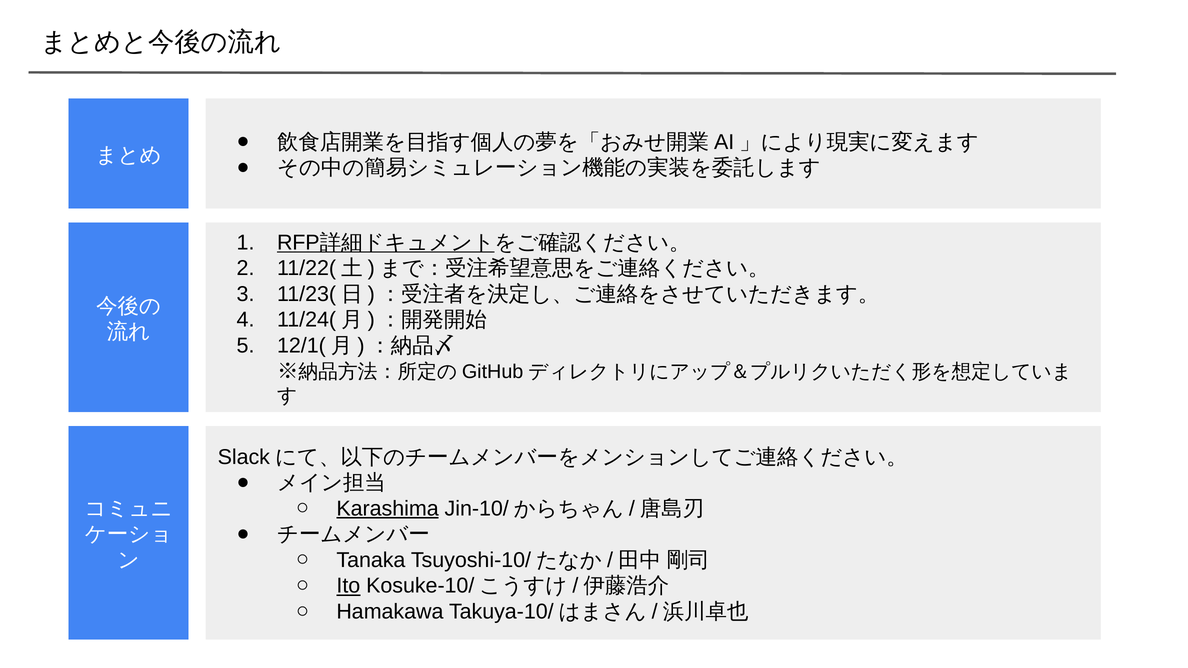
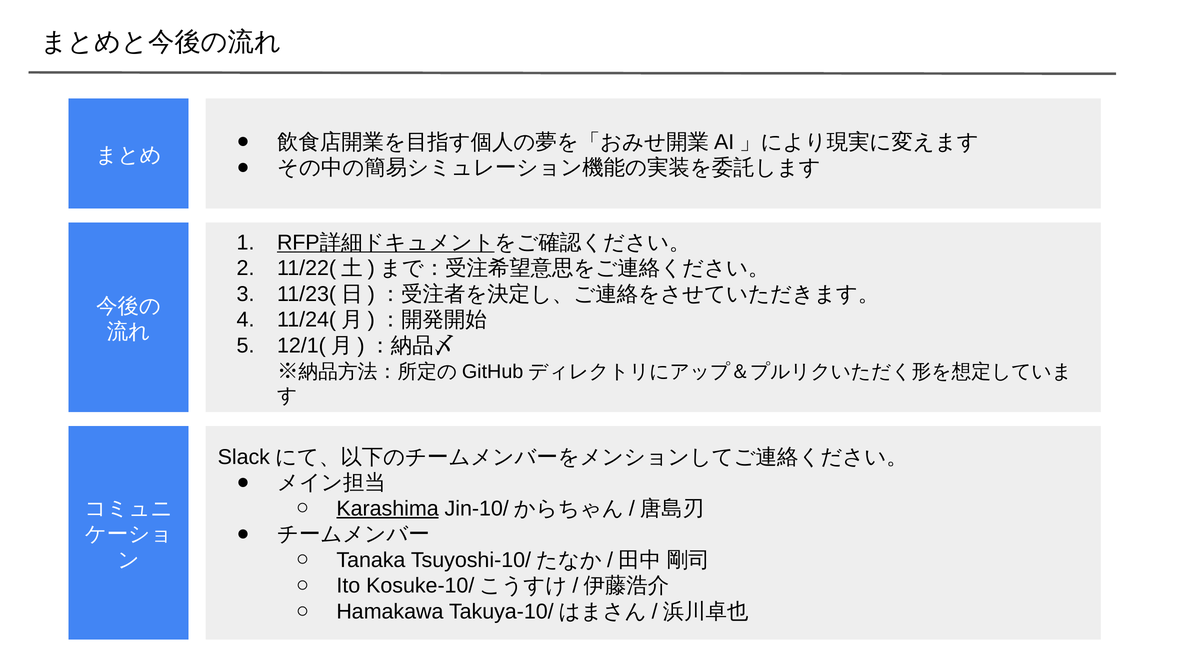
Ito underline: present -> none (348, 586)
